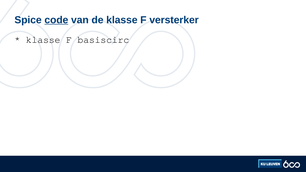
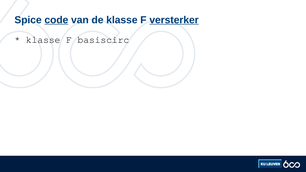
versterker underline: none -> present (174, 20)
